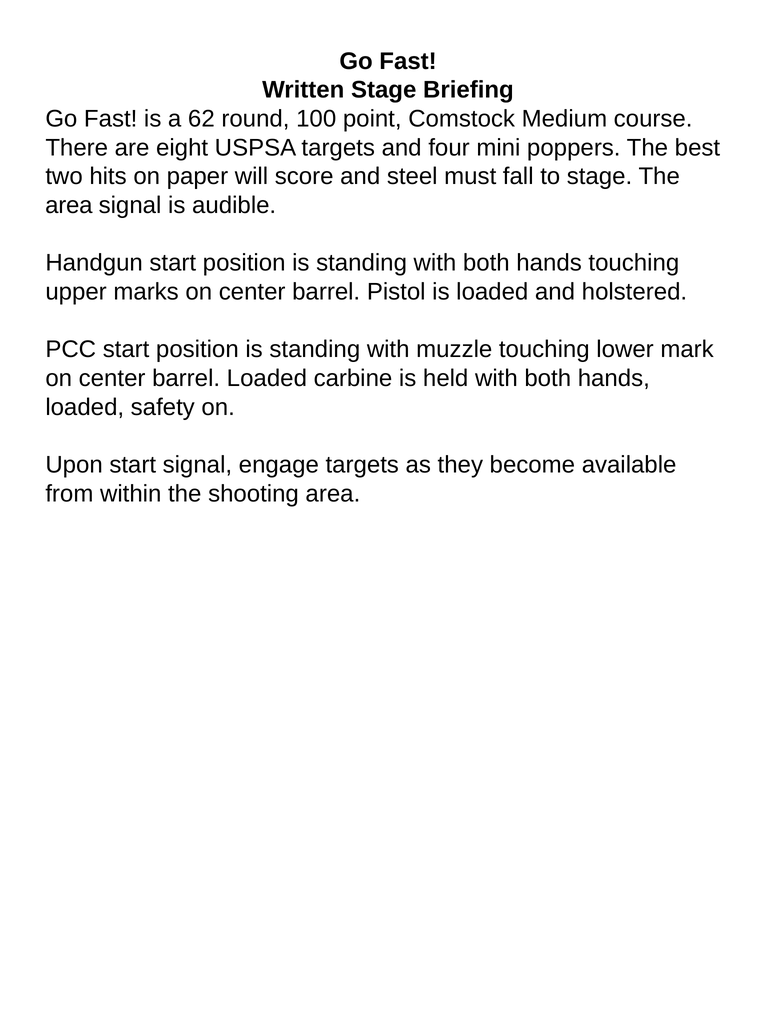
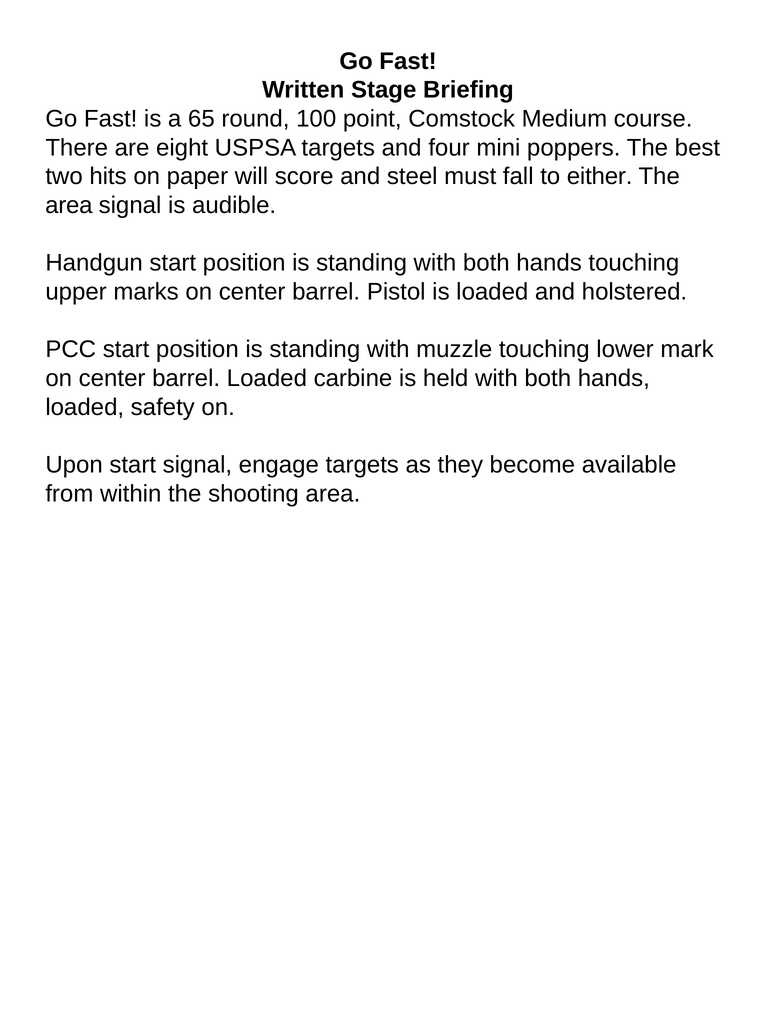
62: 62 -> 65 (201, 119)
to stage: stage -> either (600, 177)
